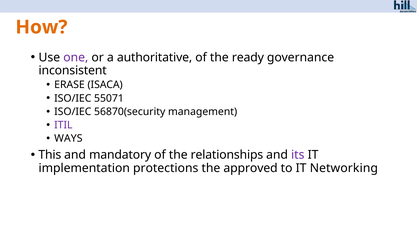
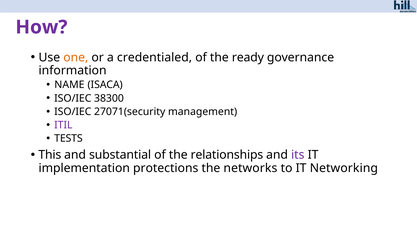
How colour: orange -> purple (41, 27)
one colour: purple -> orange (76, 58)
authoritative: authoritative -> credentialed (155, 58)
inconsistent: inconsistent -> information (73, 71)
ERASE: ERASE -> NAME (69, 85)
55071: 55071 -> 38300 (109, 98)
56870(security: 56870(security -> 27071(security (130, 112)
WAYS: WAYS -> TESTS (68, 139)
mandatory: mandatory -> substantial (120, 155)
approved: approved -> networks (250, 168)
